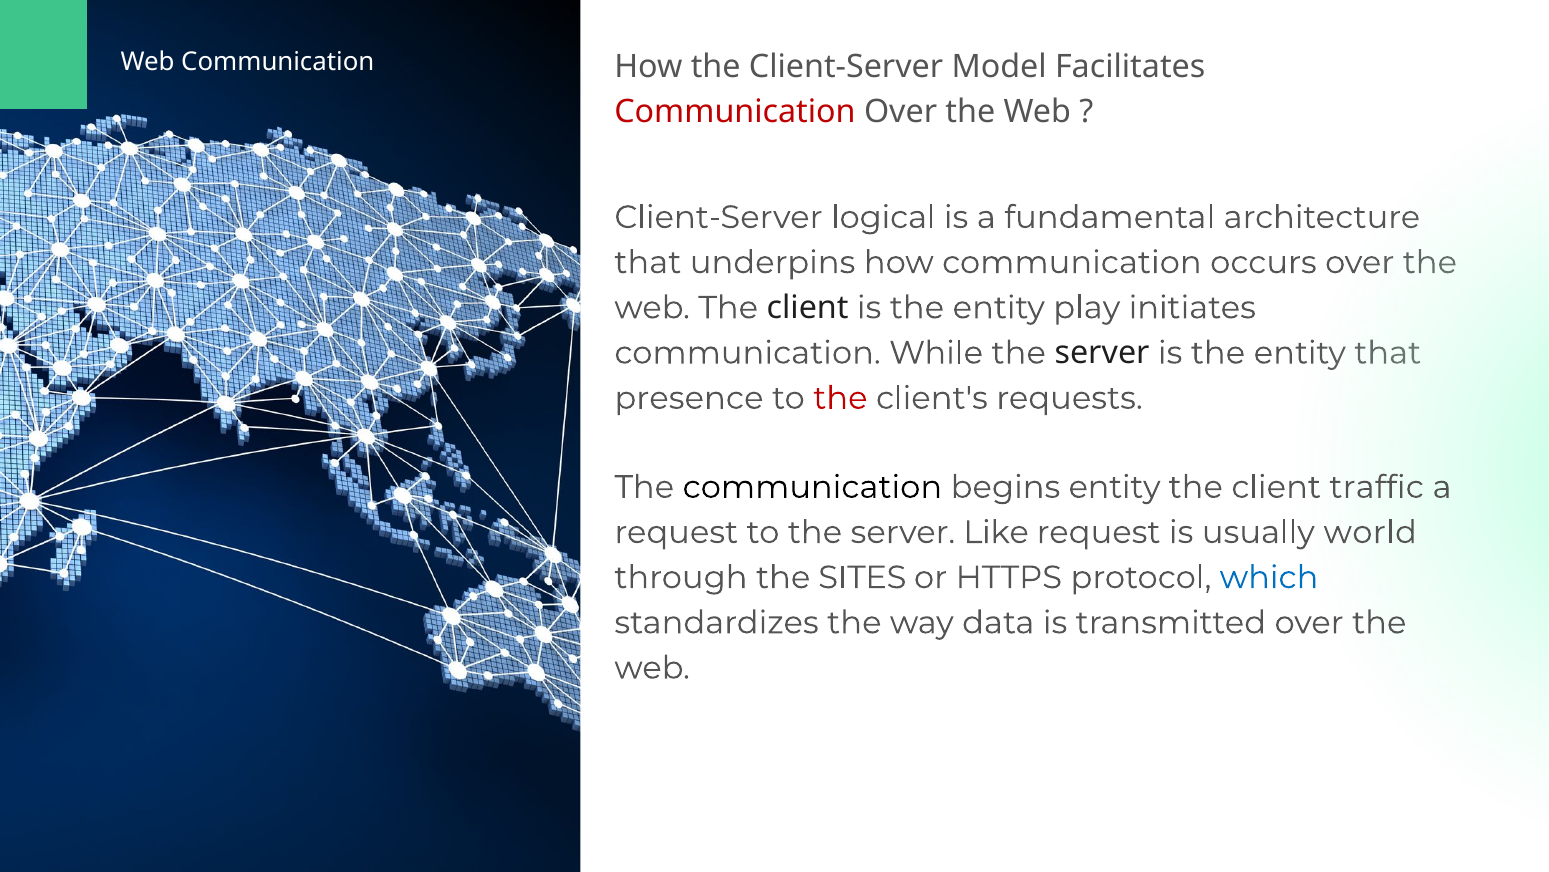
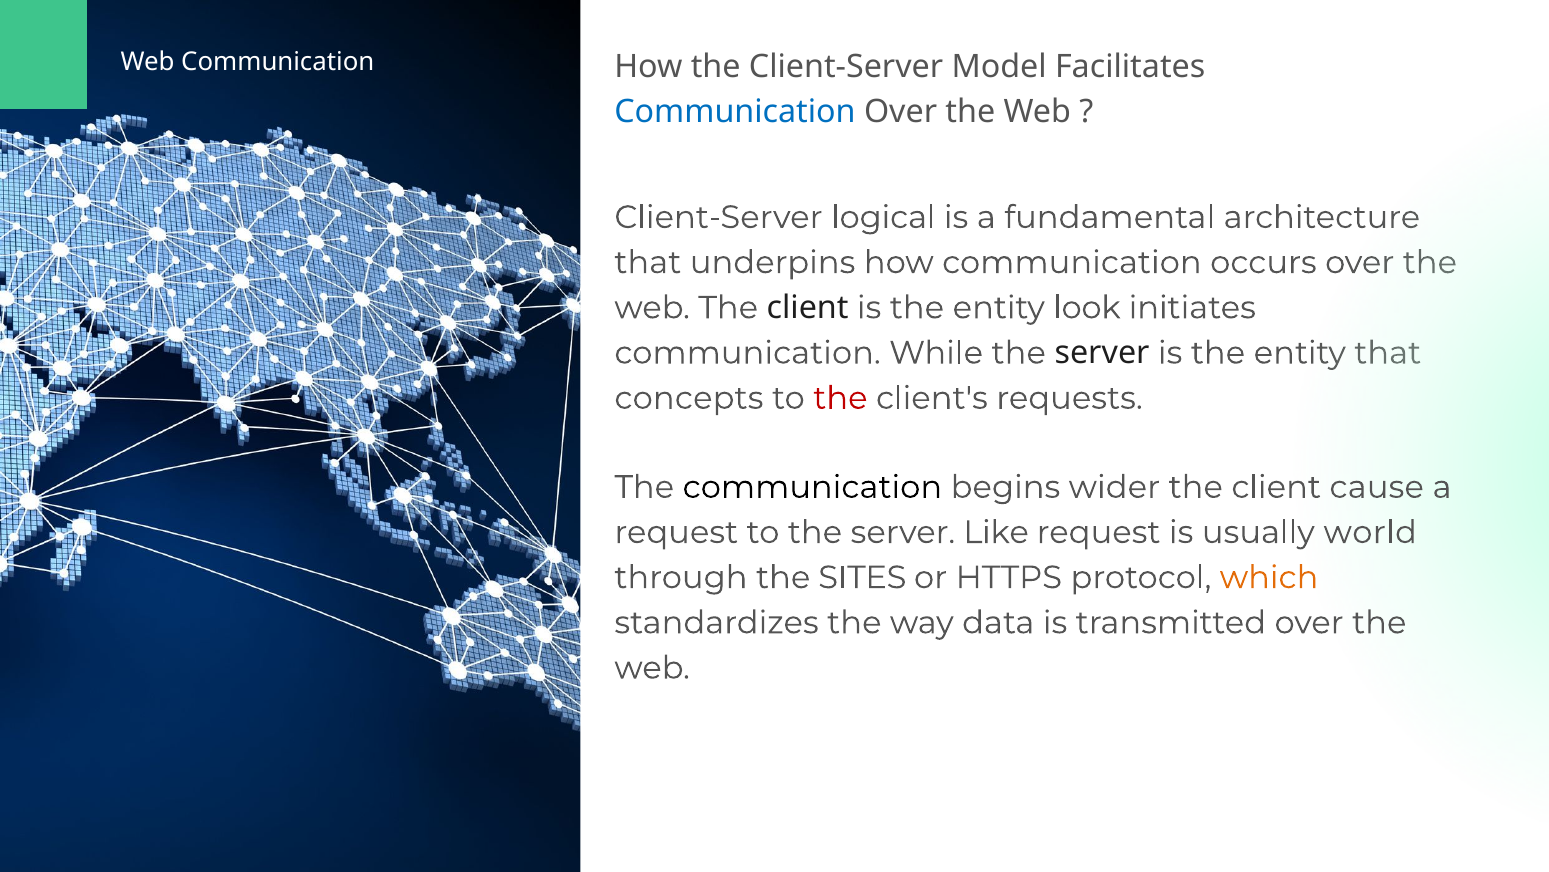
Communication colour: red -> blue (735, 112)
play: play -> look (1087, 307)
presence: presence -> concepts (689, 398)
begins entity: entity -> wider (1114, 487)
traffic: traffic -> cause (1377, 487)
which colour: blue -> orange (1269, 577)
